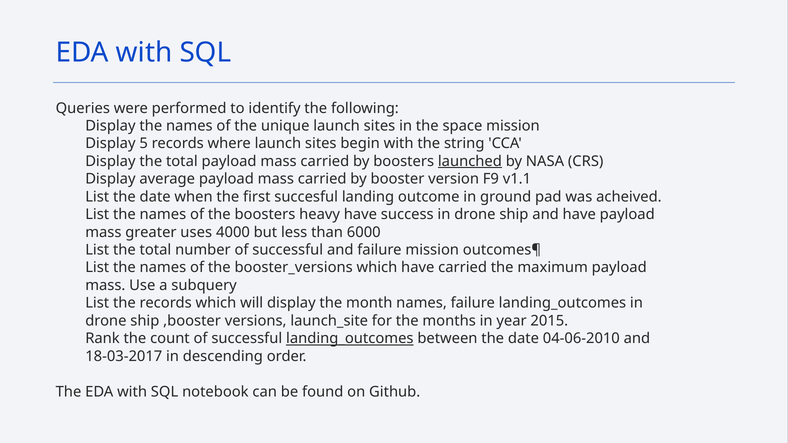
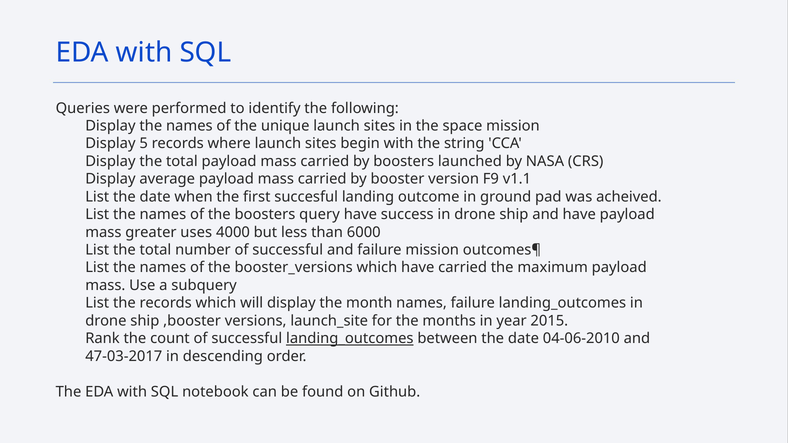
launched underline: present -> none (470, 161)
heavy: heavy -> query (320, 215)
18-03-2017: 18-03-2017 -> 47-03-2017 (124, 356)
